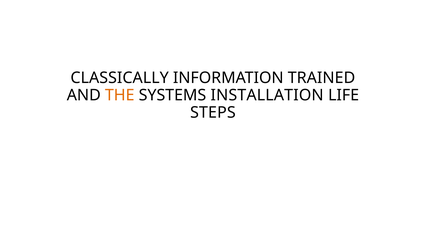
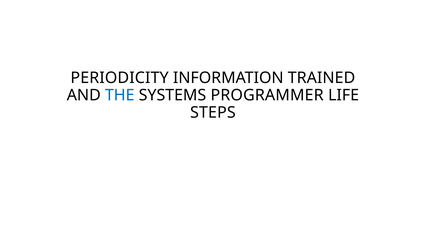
CLASSICALLY: CLASSICALLY -> PERIODICITY (120, 78)
THE colour: orange -> blue (120, 95)
INSTALLATION: INSTALLATION -> PROGRAMMER (267, 95)
